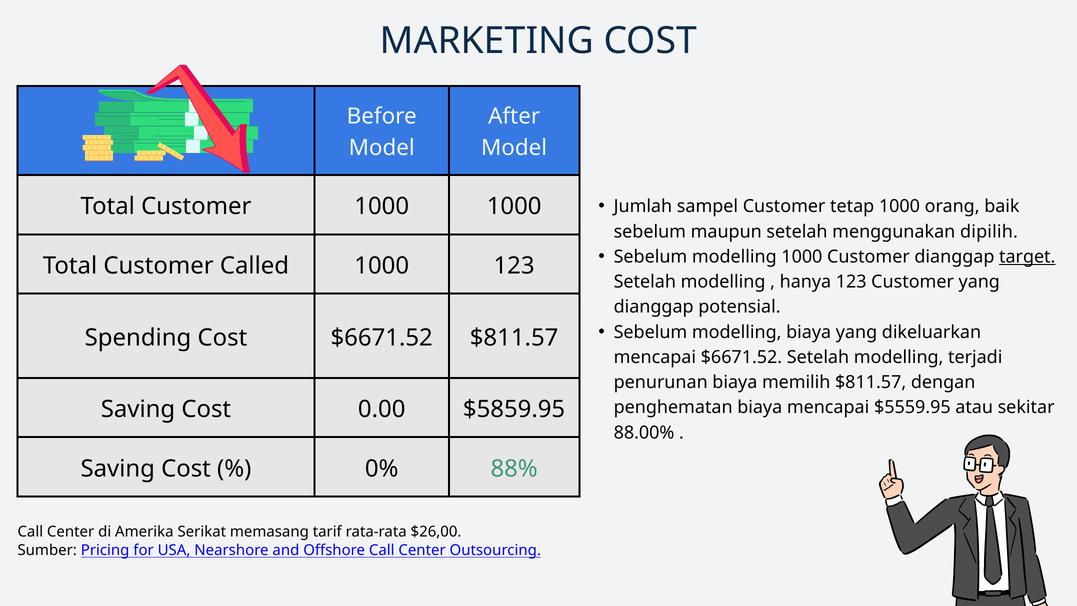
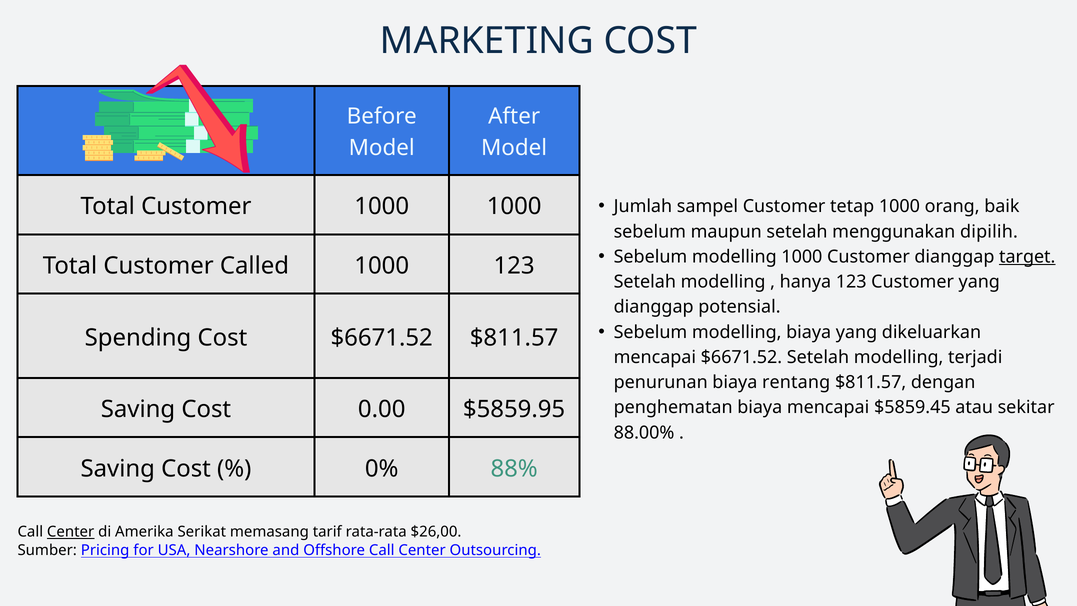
memilih: memilih -> rentang (796, 382)
$5559.95: $5559.95 -> $5859.45 (912, 407)
Center underline: none -> present (71, 532)
